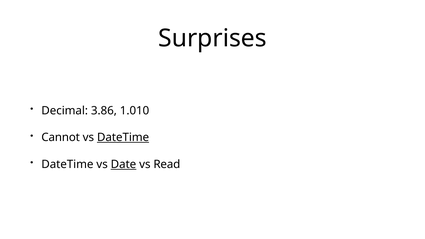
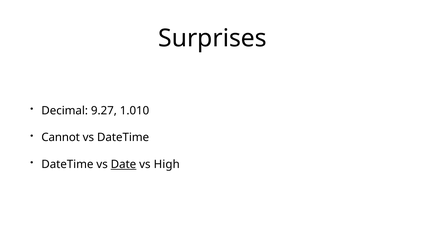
3.86: 3.86 -> 9.27 (104, 111)
DateTime underline: present -> none (123, 137)
Read: Read -> High (167, 164)
